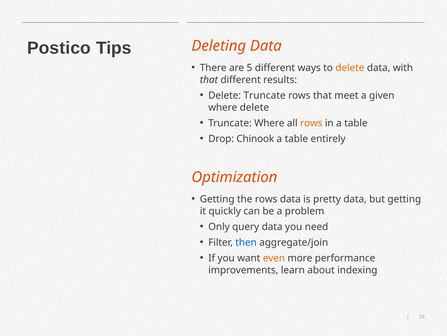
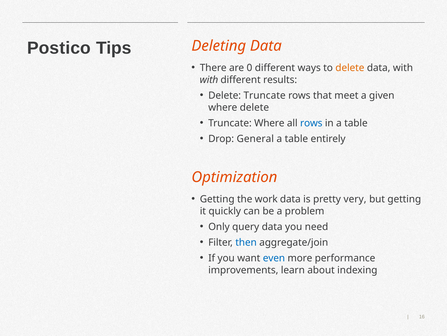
5: 5 -> 0 (249, 68)
that: that -> with (209, 80)
rows colour: orange -> blue (311, 123)
Chinook: Chinook -> General (255, 138)
the rows: rows -> work (266, 199)
pretty data: data -> very (355, 199)
even colour: orange -> blue (274, 258)
